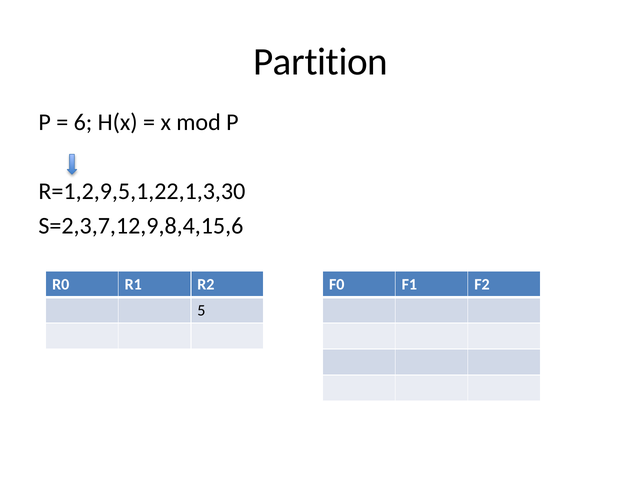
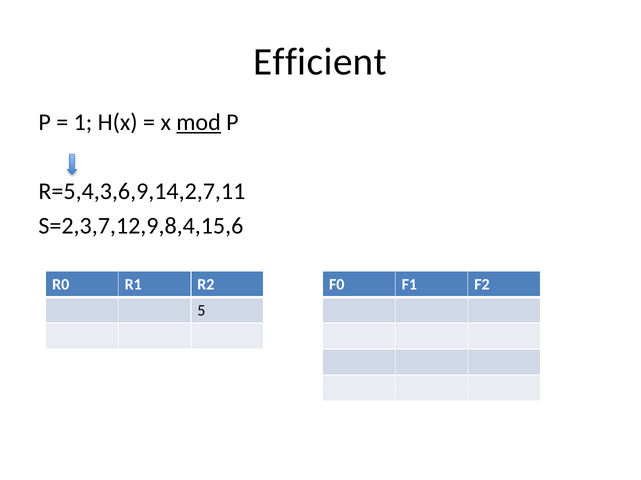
Partition: Partition -> Efficient (320, 62)
6: 6 -> 1 (83, 123)
mod underline: none -> present (199, 123)
R=1,2,9,5,1,22,1,3,30: R=1,2,9,5,1,22,1,3,30 -> R=5,4,3,6,9,14,2,7,11 (142, 192)
